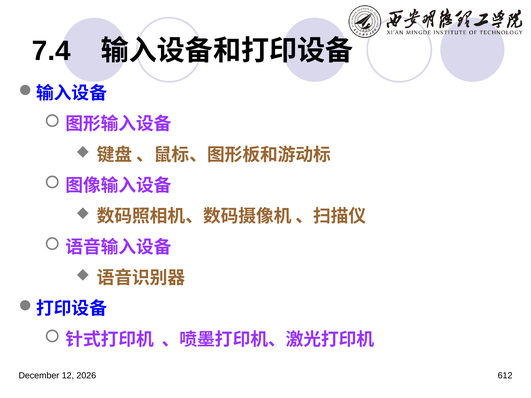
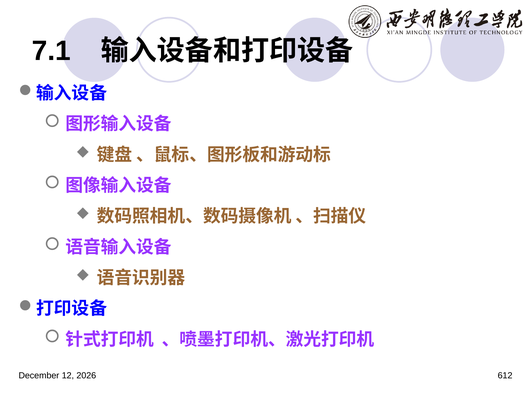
7.4: 7.4 -> 7.1 (51, 51)
